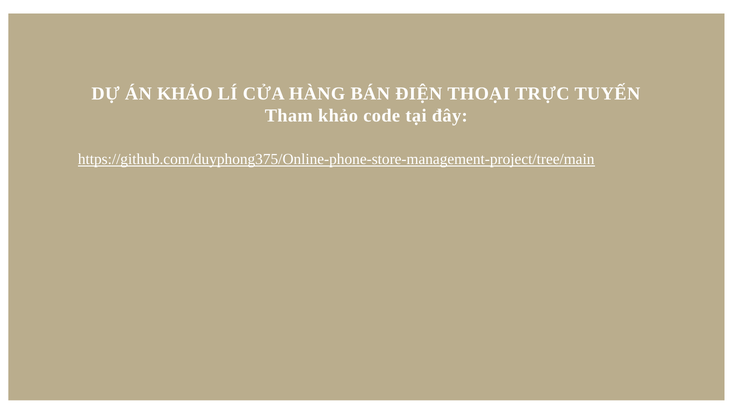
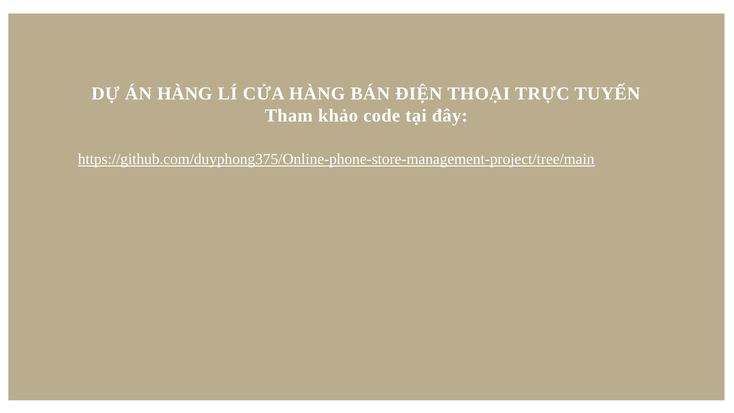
ÁN KHẢO: KHẢO -> HÀNG (185, 94)
